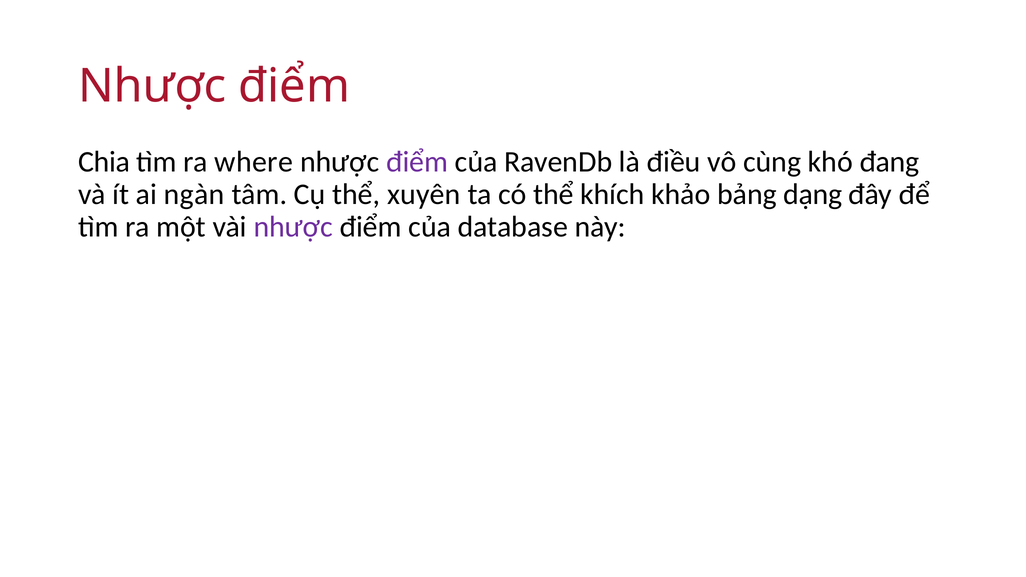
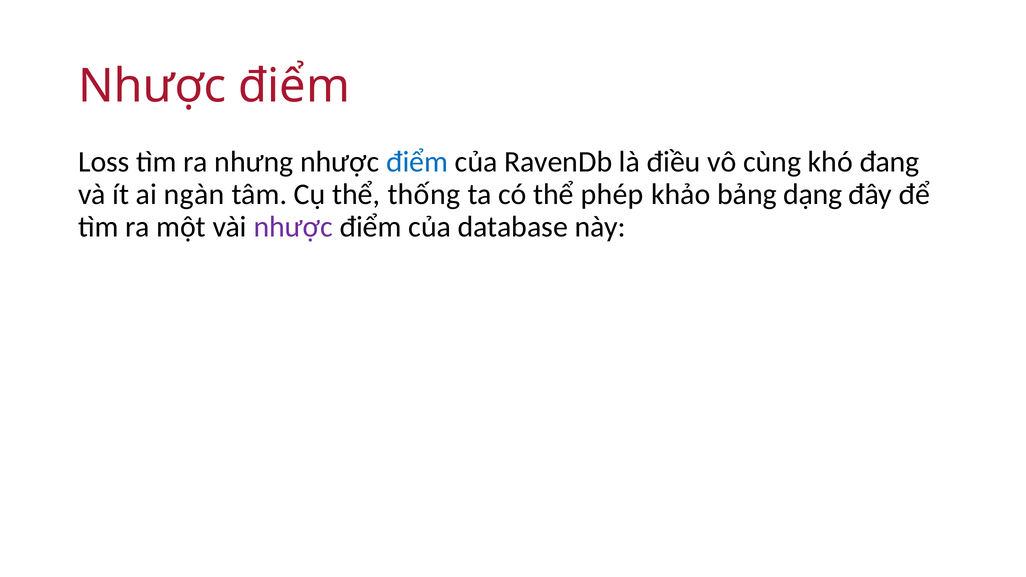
Chia: Chia -> Loss (104, 162)
where: where -> nhưng (254, 162)
điểm colour: purple -> blue (417, 162)
xuyên: xuyên -> thống (424, 194)
khích: khích -> phép (612, 194)
